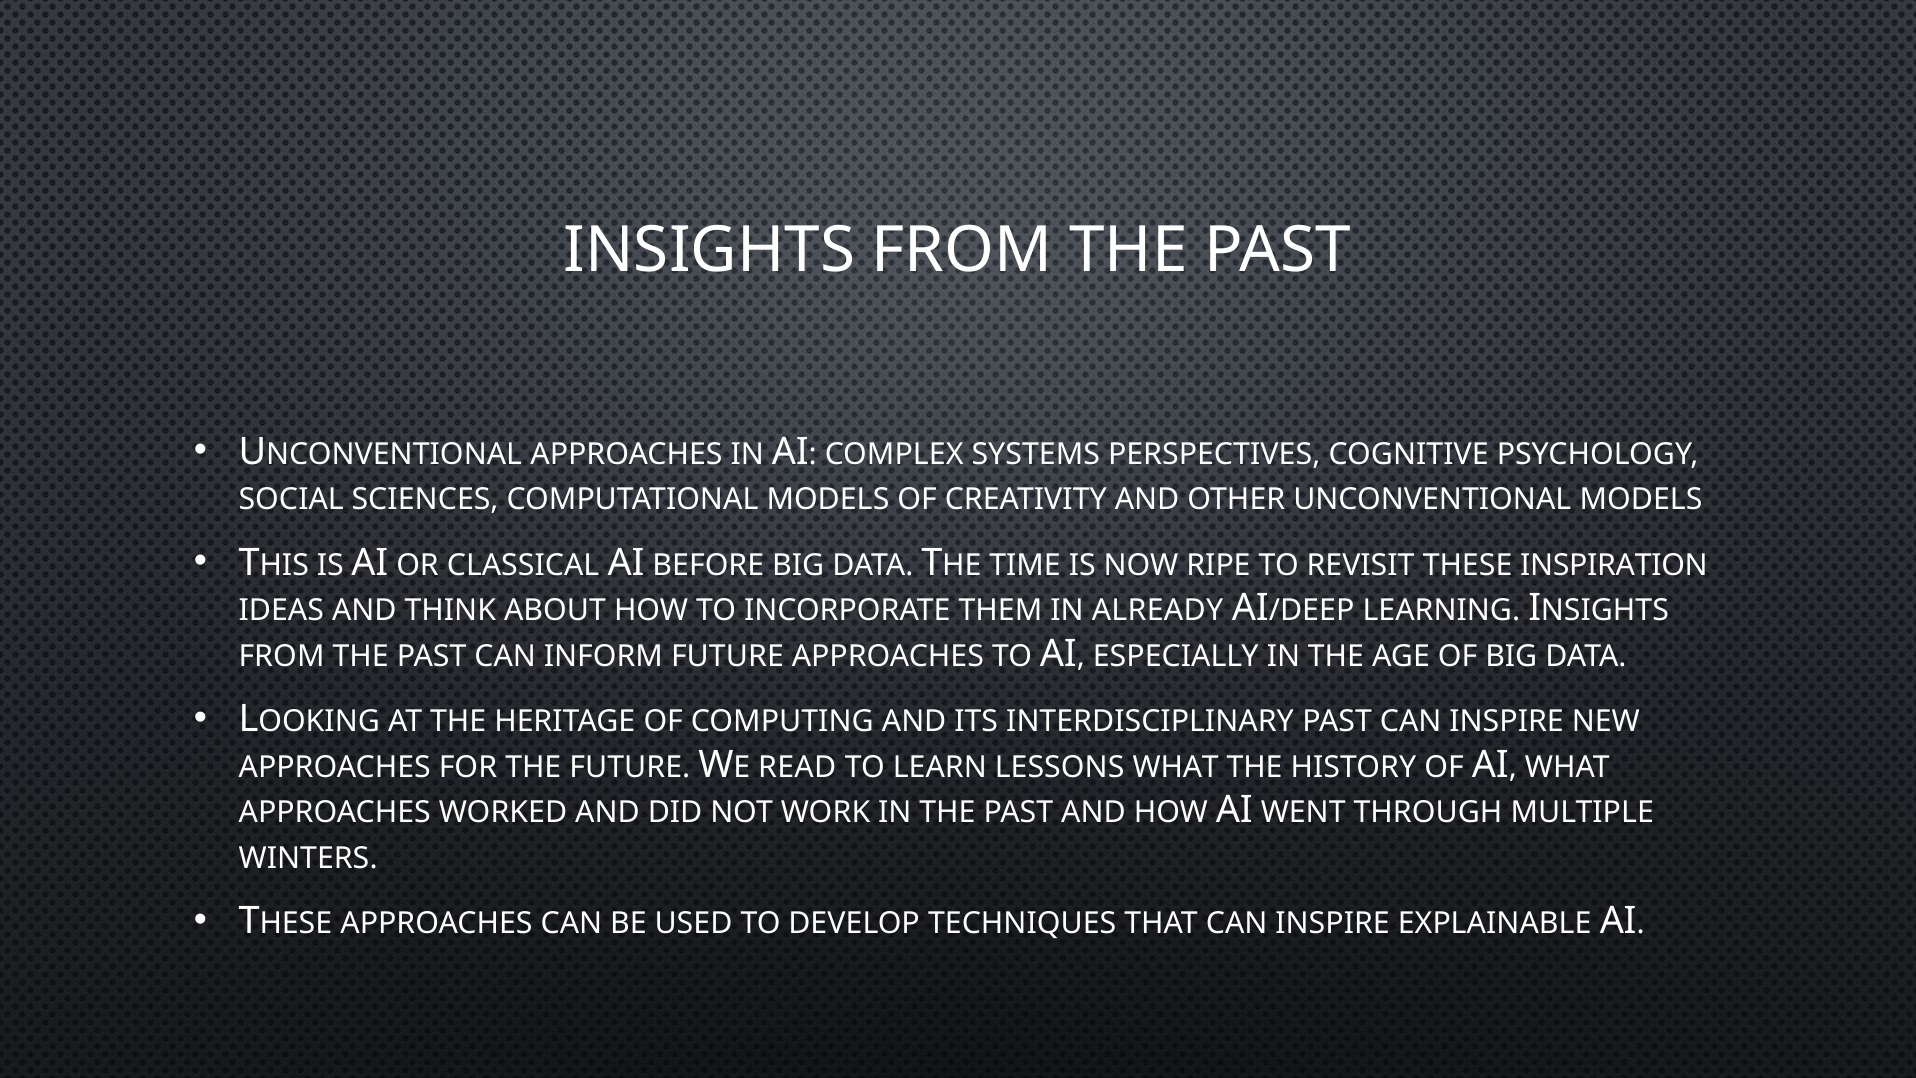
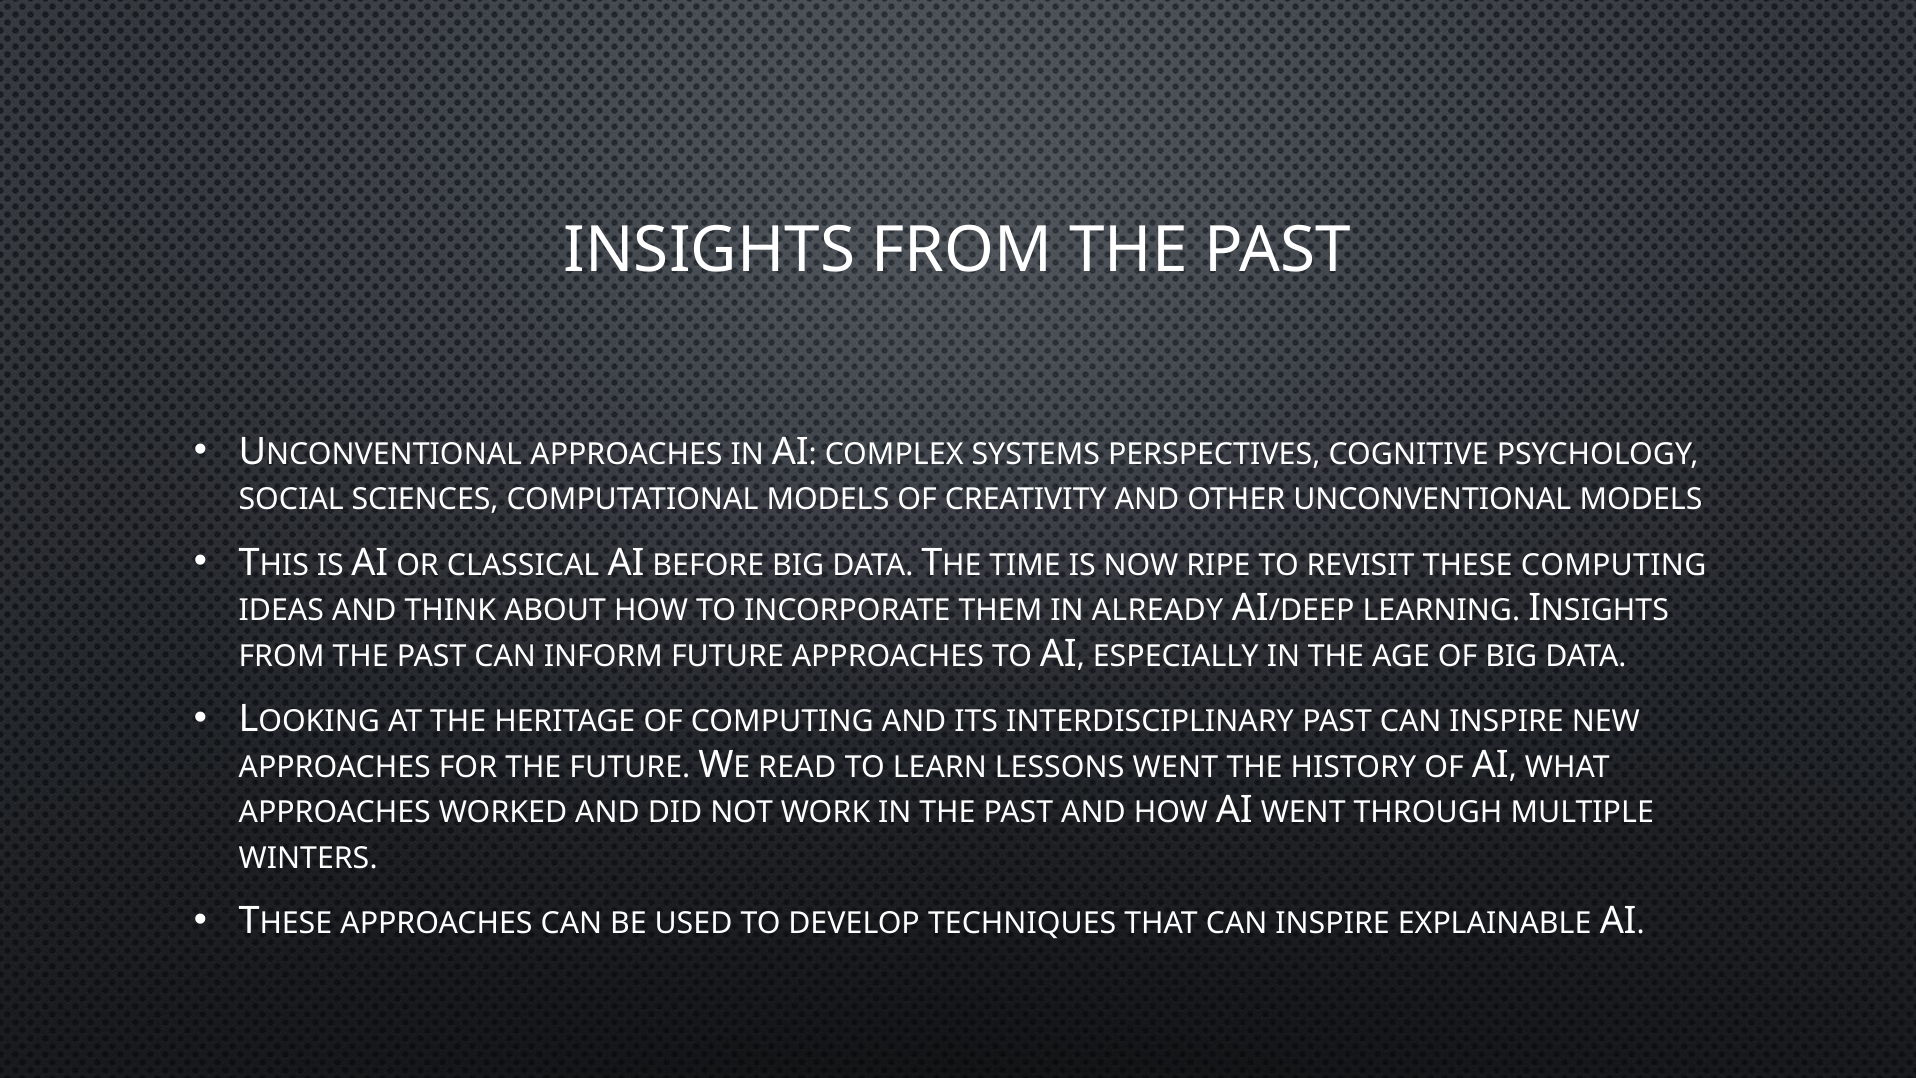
THESE INSPIRATION: INSPIRATION -> COMPUTING (1614, 565)
LESSONS WHAT: WHAT -> WENT (1175, 767)
